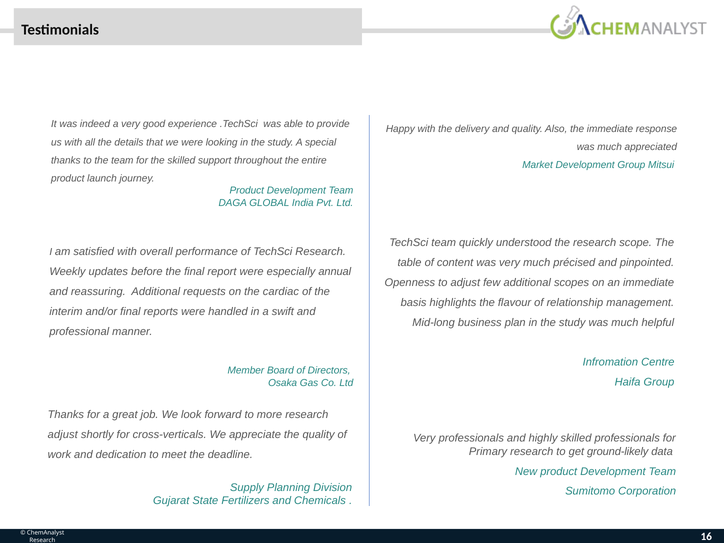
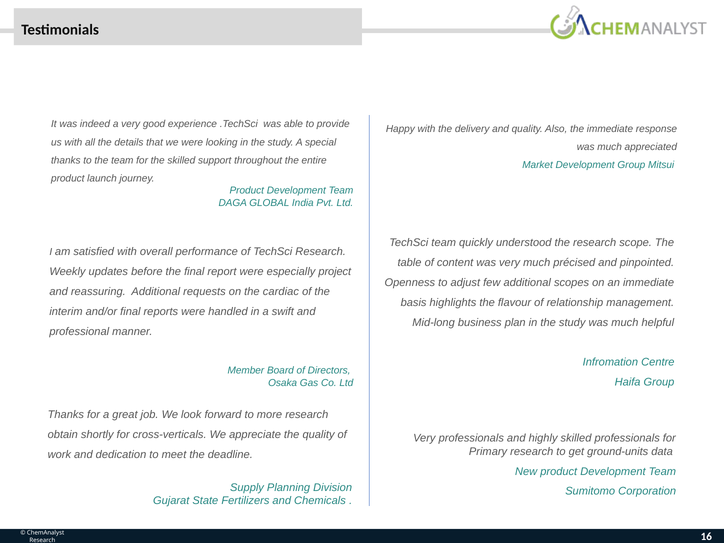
annual: annual -> project (335, 272)
adjust: adjust -> obtain (63, 434)
ground-likely: ground-likely -> ground-units (618, 451)
